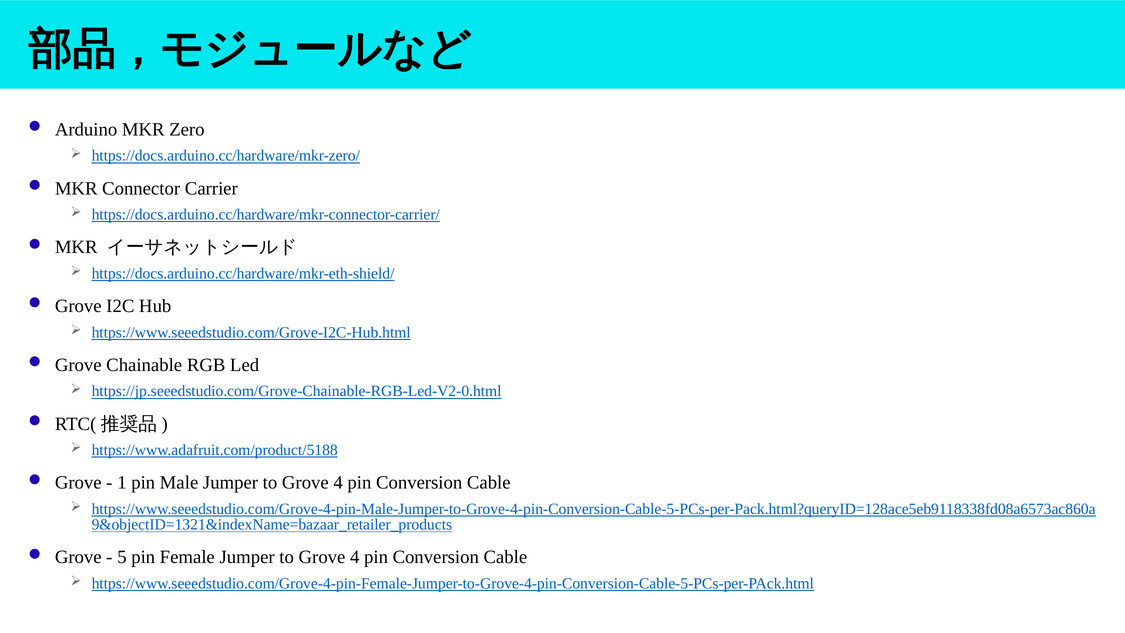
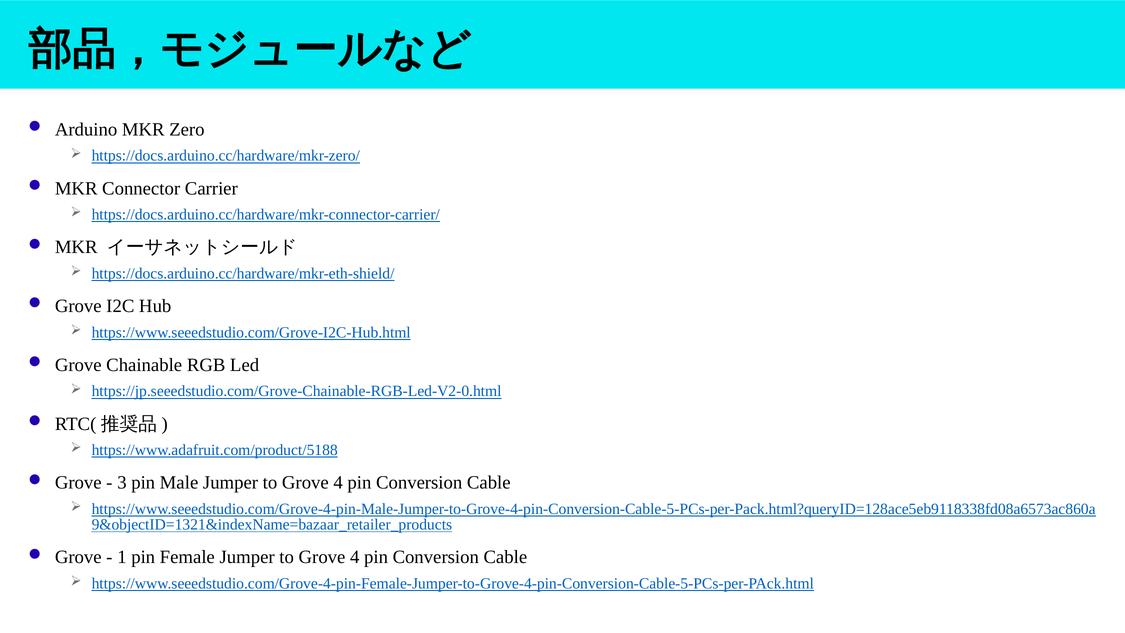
1: 1 -> 3 (122, 483)
5: 5 -> 1 (122, 557)
